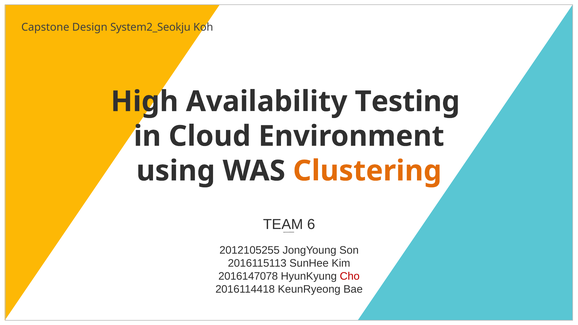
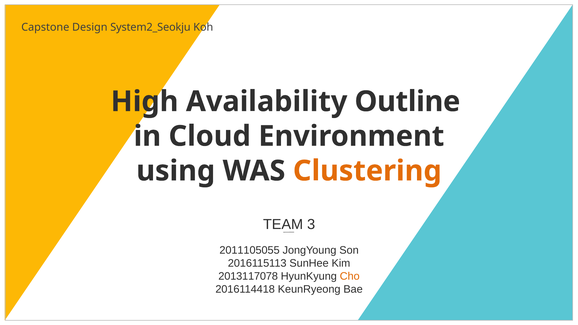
Testing: Testing -> Outline (407, 102)
6: 6 -> 3 (311, 225)
2012105255: 2012105255 -> 2011105055 (250, 250)
2016147078: 2016147078 -> 2013117078 (248, 276)
Cho colour: red -> orange (350, 276)
